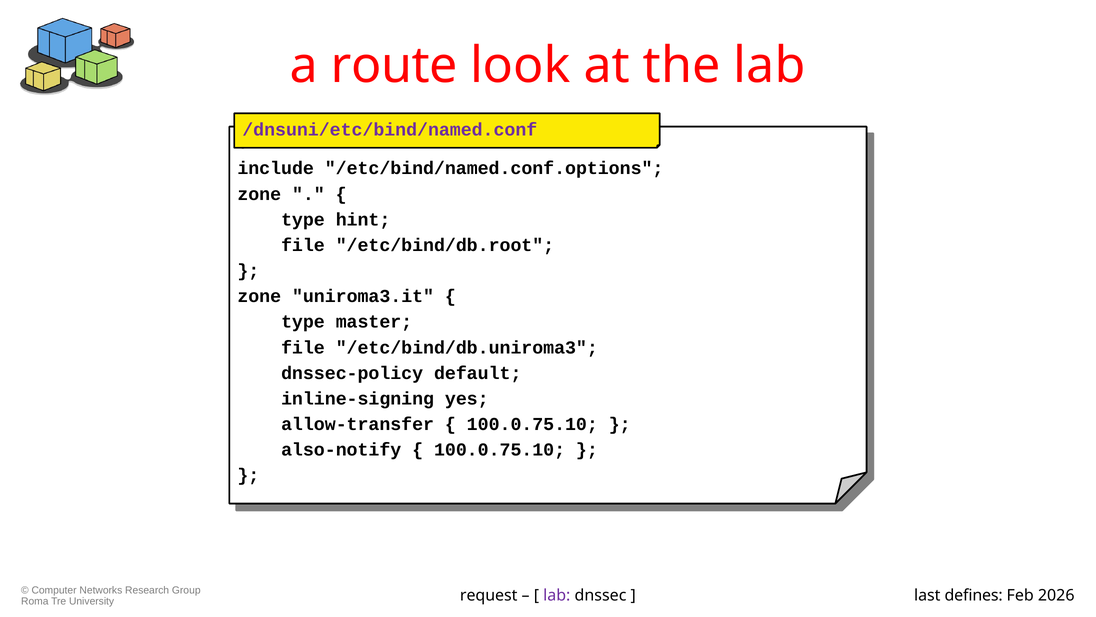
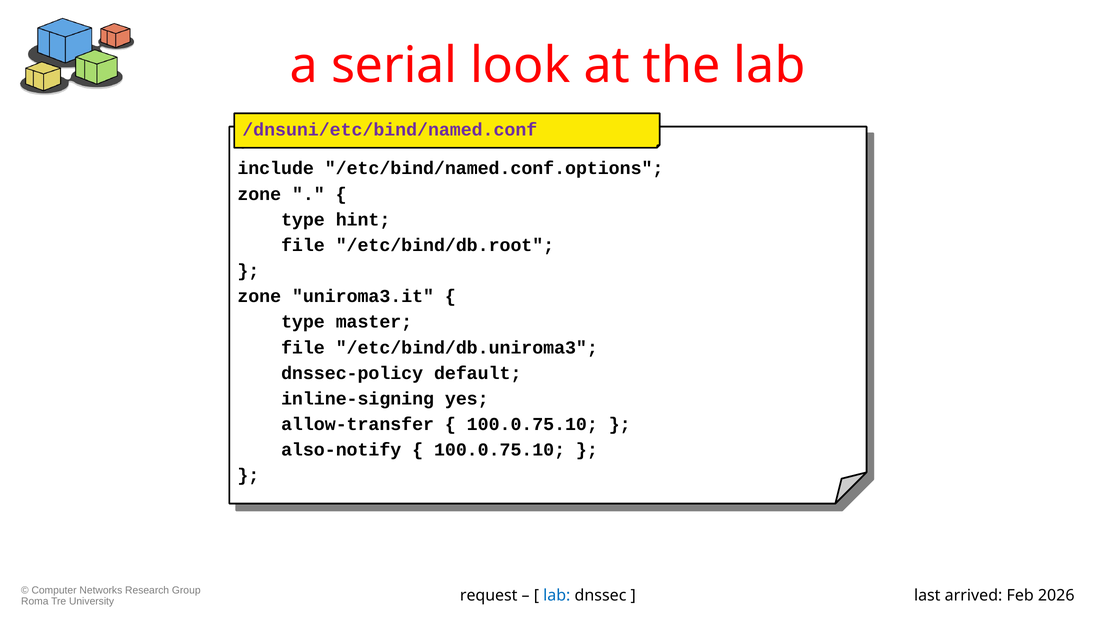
route: route -> serial (394, 65)
lab colour: purple -> blue (557, 595)
defines: defines -> arrived (974, 595)
